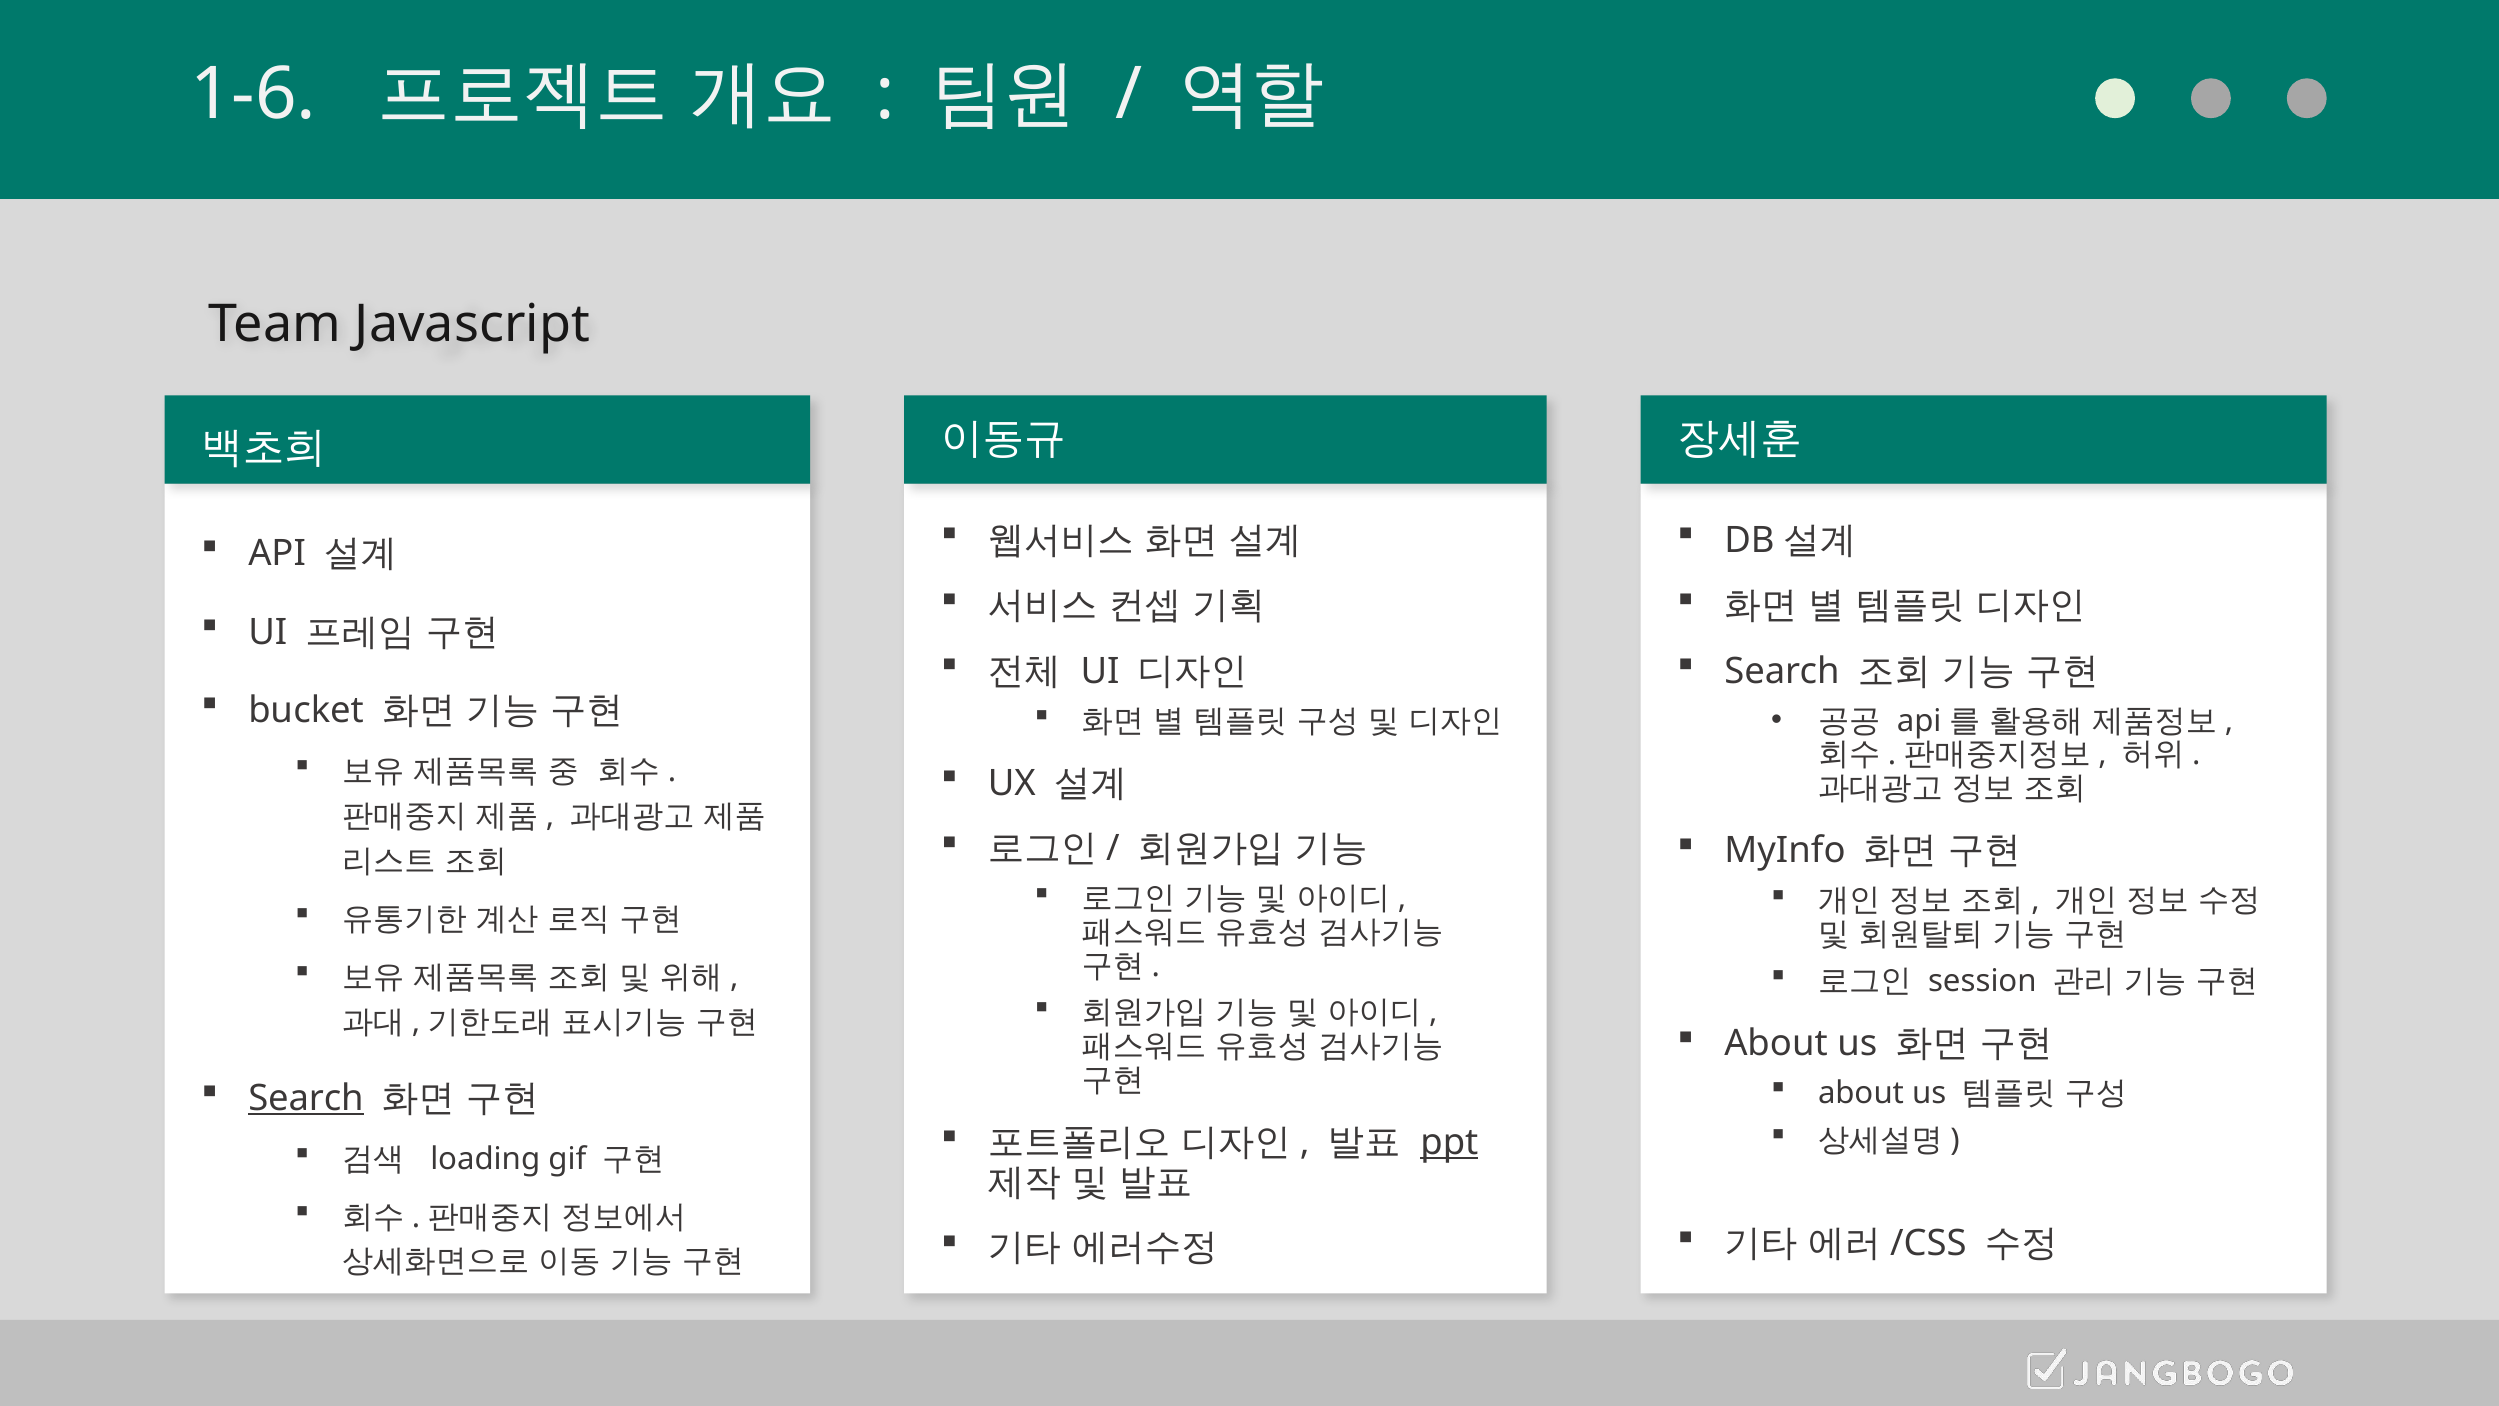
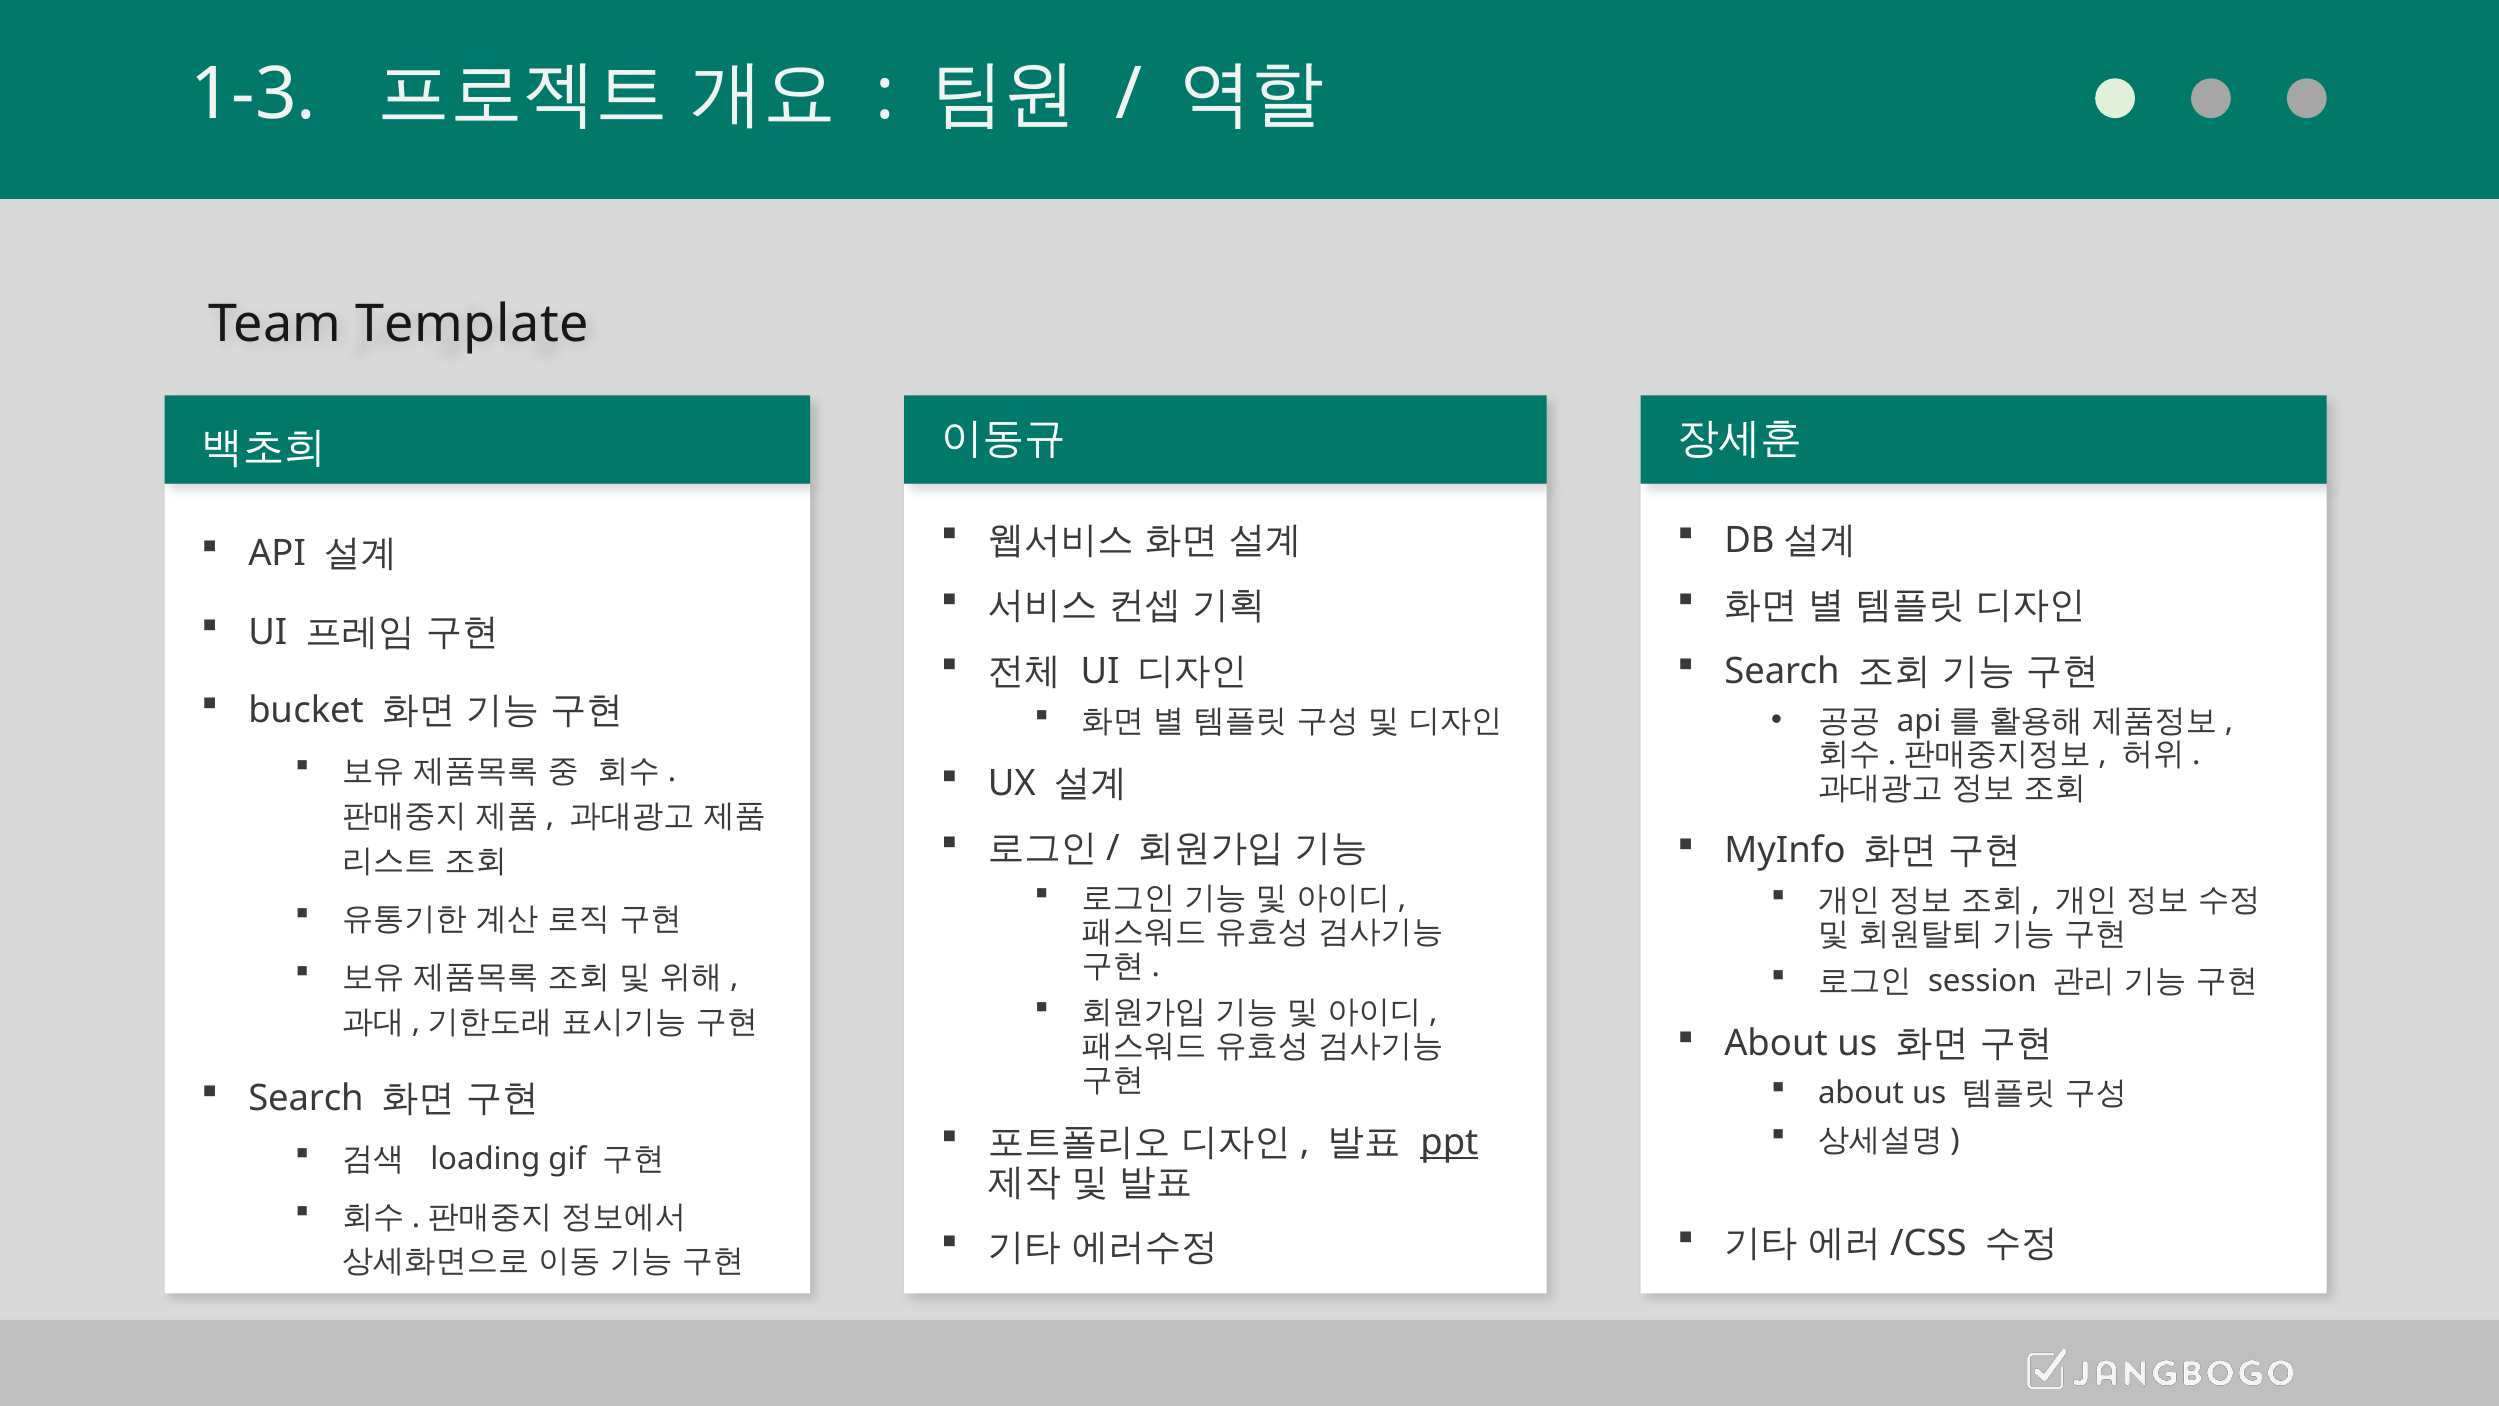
1-6: 1-6 -> 1-3 (253, 94)
Javascript: Javascript -> Template (472, 325)
Search underline: present -> none (306, 1098)
